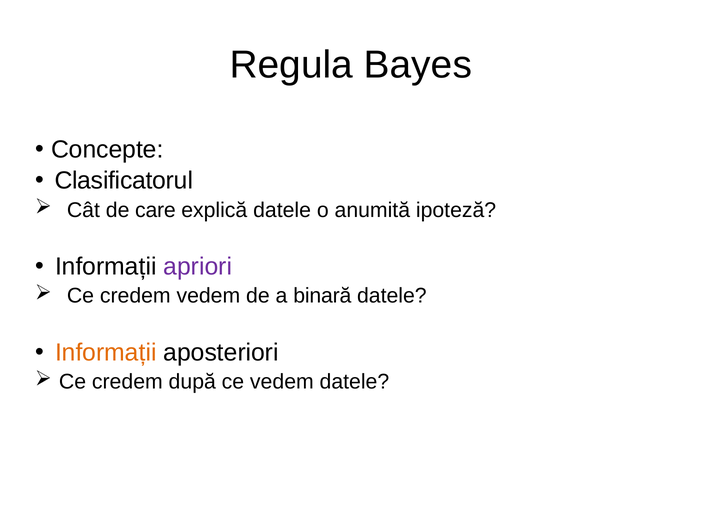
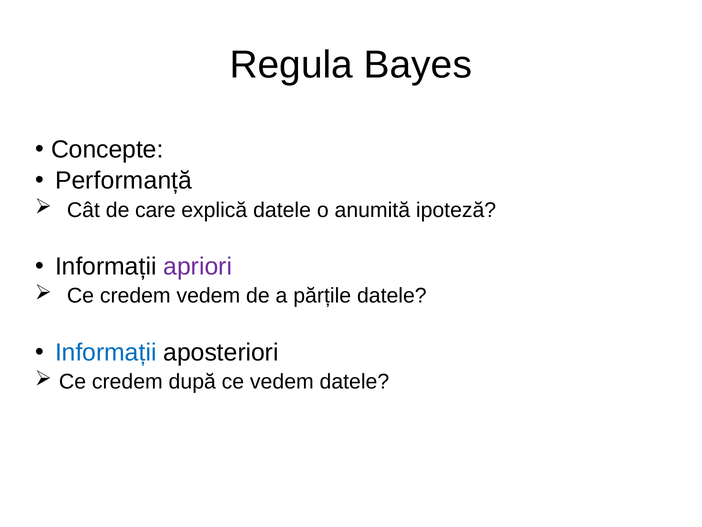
Clasificatorul: Clasificatorul -> Performanță (124, 181)
binară: binară -> părțile (322, 296)
Informații colour: orange -> blue (106, 352)
